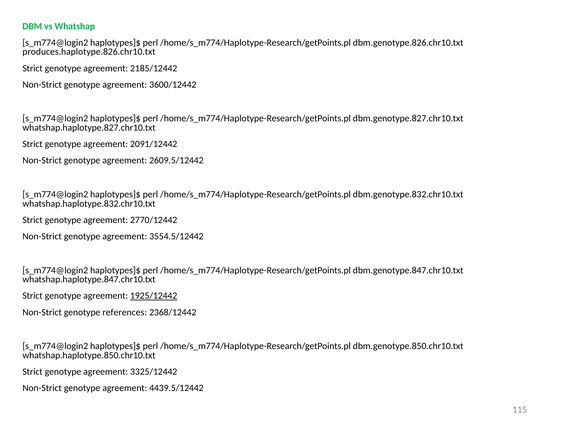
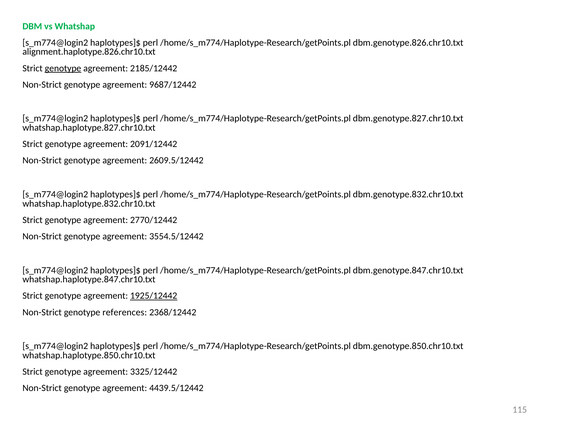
produces.haplotype.826.chr10.txt: produces.haplotype.826.chr10.txt -> alignment.haplotype.826.chr10.txt (89, 52)
genotype underline: none -> present (63, 68)
3600/12442: 3600/12442 -> 9687/12442 (173, 85)
